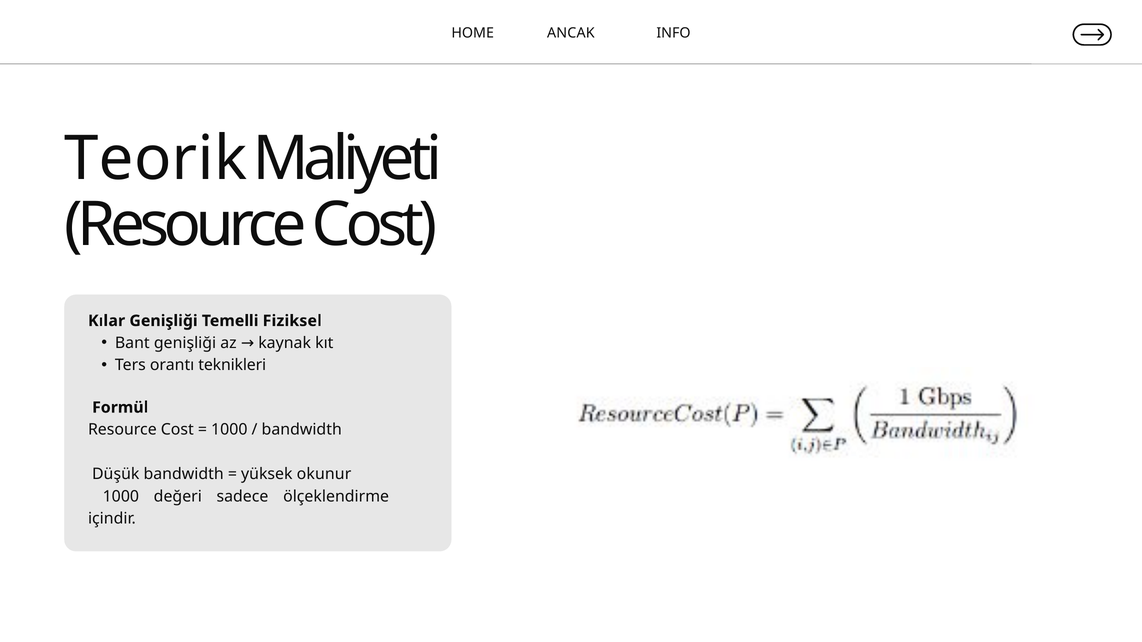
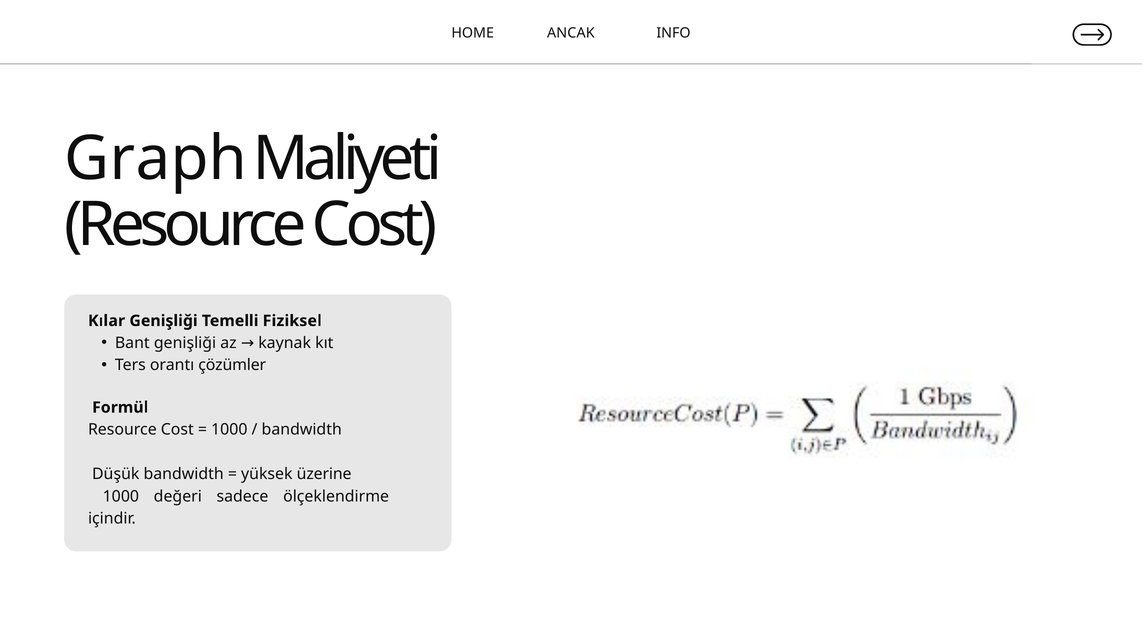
Teorik: Teorik -> Graph (156, 159)
teknikleri: teknikleri -> çözümler (232, 365)
okunur: okunur -> üzerine (324, 474)
